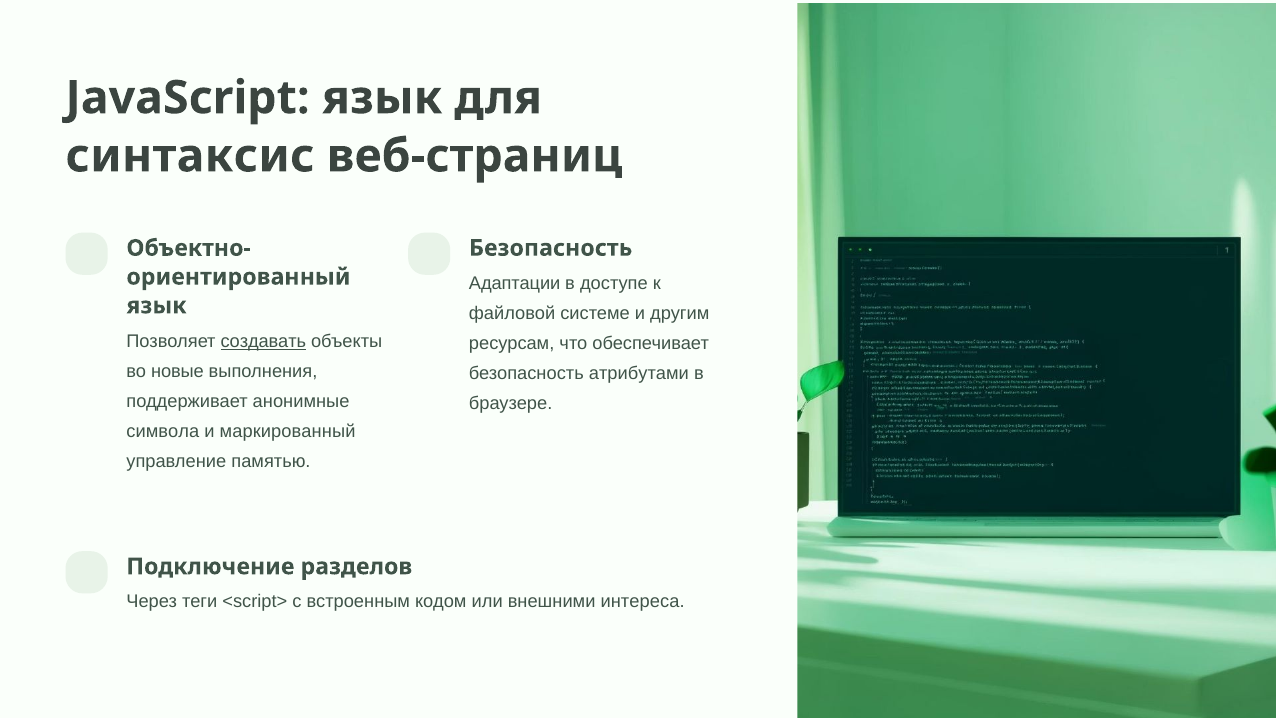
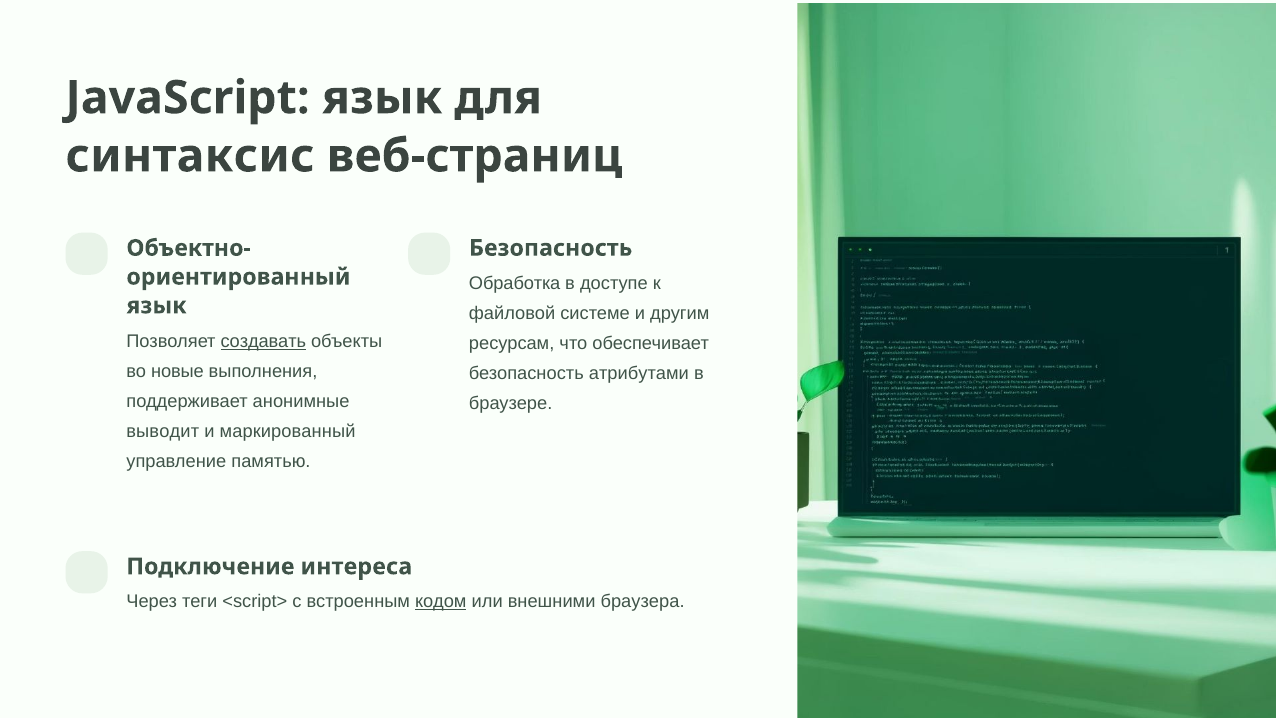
Адаптации: Адаптации -> Обработка (515, 283)
символа: символа -> выводит (163, 431)
разделов: разделов -> интереса (356, 566)
кодом underline: none -> present (441, 602)
интереса: интереса -> браузера (643, 602)
